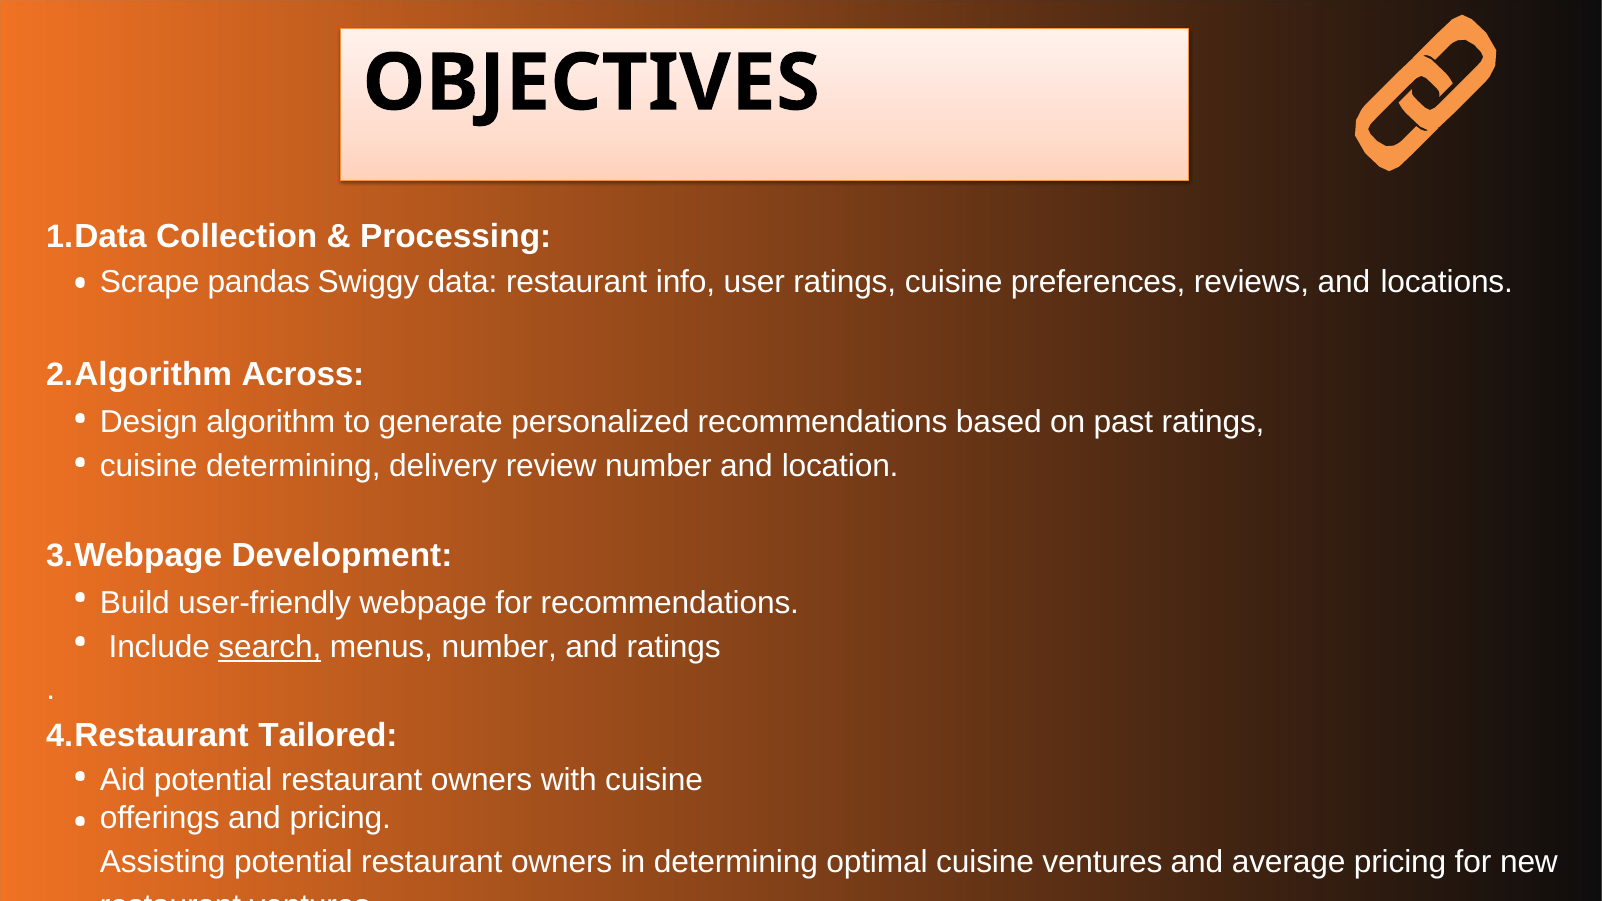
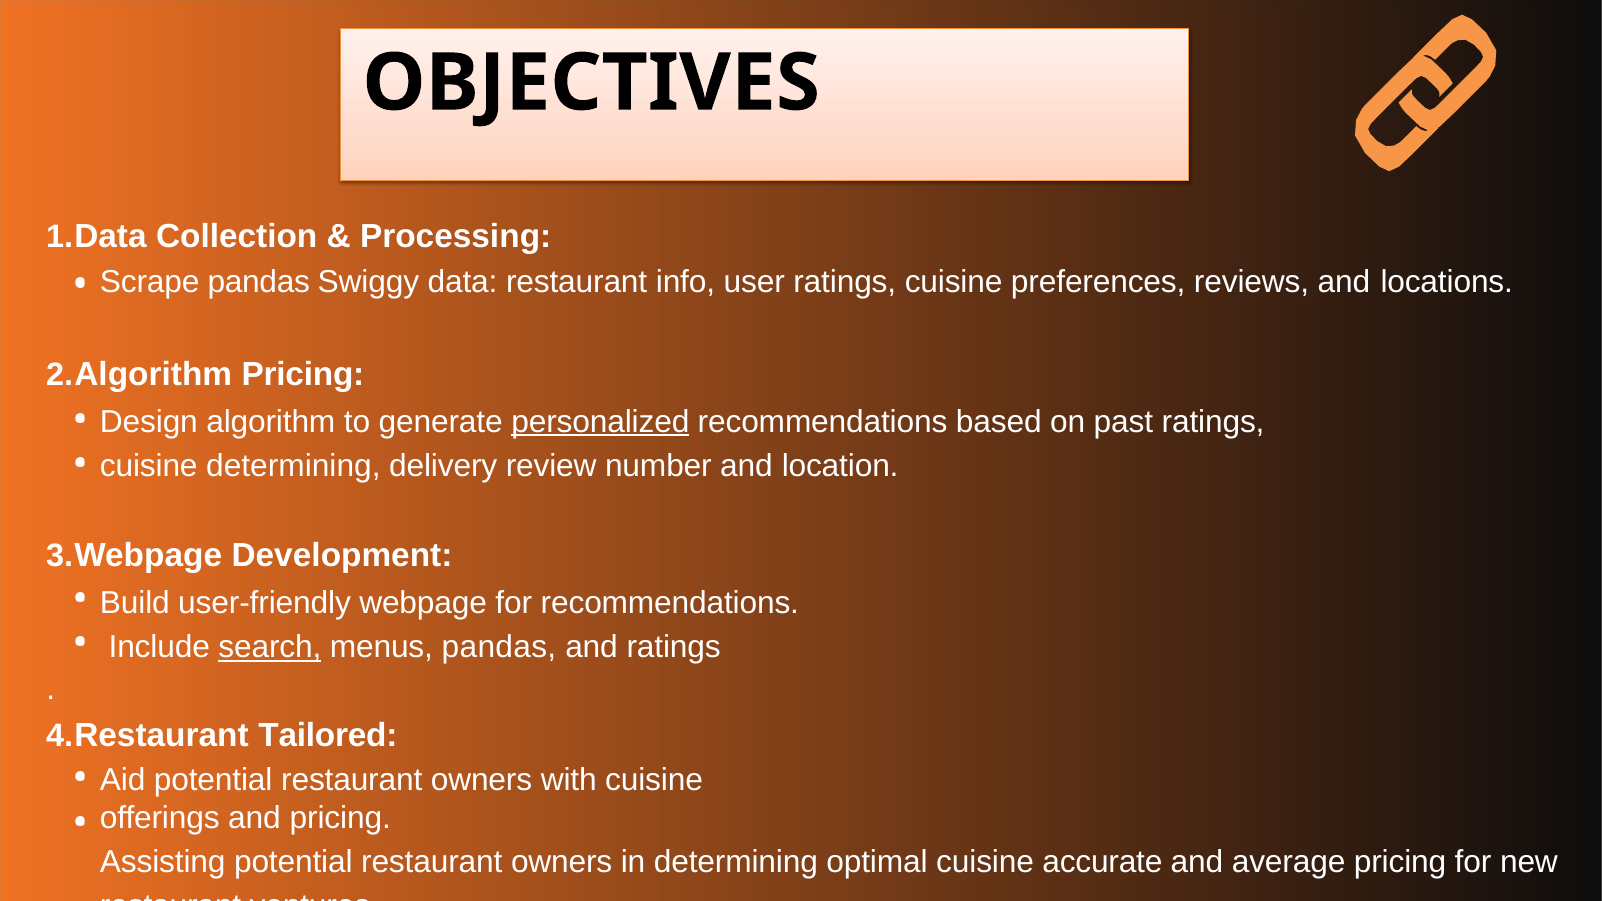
Across: Across -> Pricing (303, 374)
personalized underline: none -> present (600, 422)
menus number: number -> pandas (499, 647)
cuisine ventures: ventures -> accurate (1102, 862)
